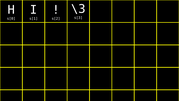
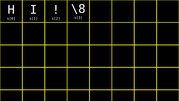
\3: \3 -> \8 (78, 9)
